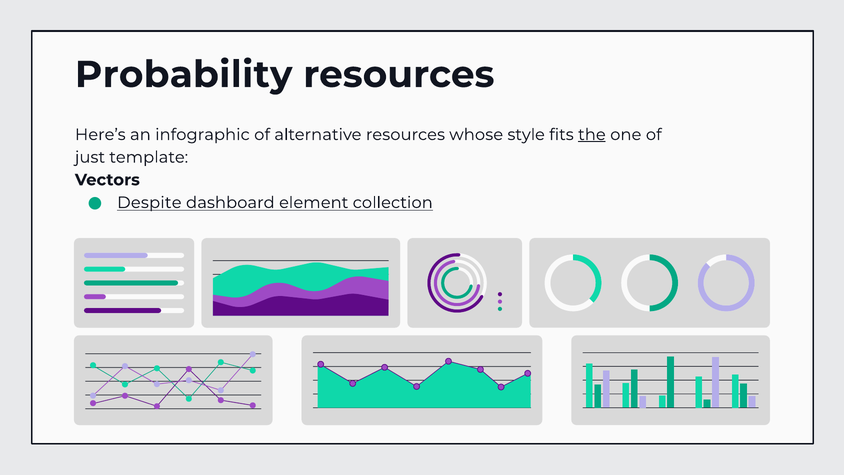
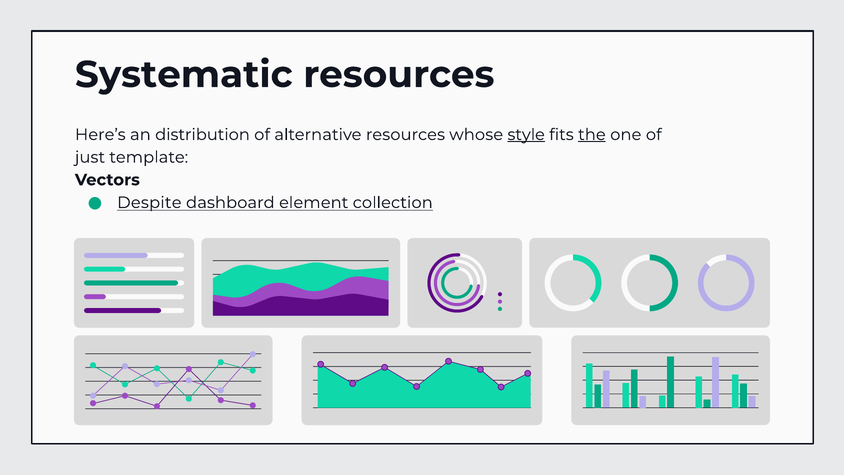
Probability: Probability -> Systematic (184, 75)
infographic: infographic -> distribution (203, 135)
style underline: none -> present (526, 135)
